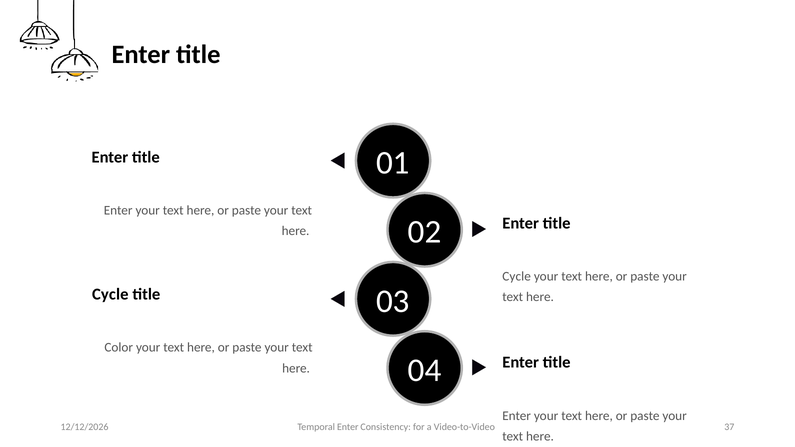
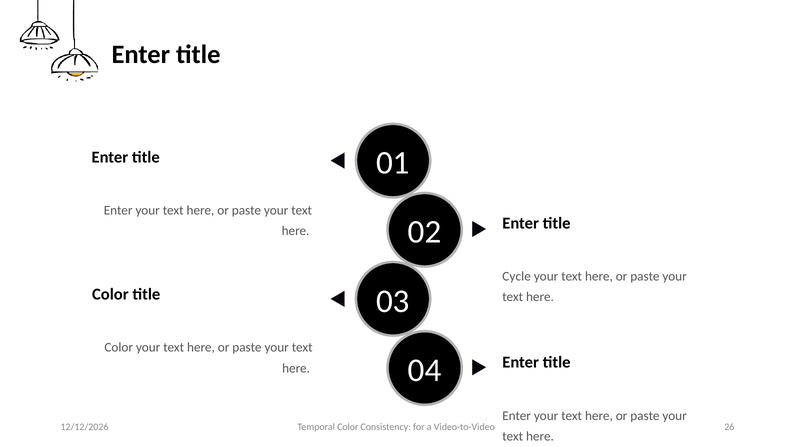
Cycle: Cycle -> Color (110, 294)
Temporal Enter: Enter -> Color (348, 427)
37: 37 -> 26 (729, 427)
